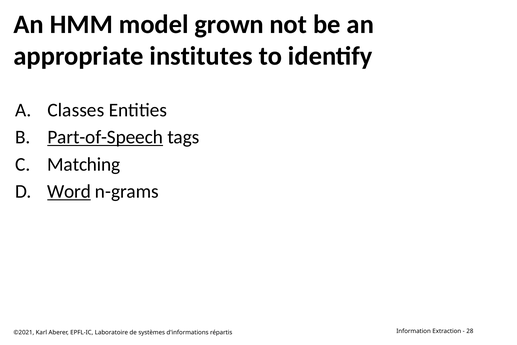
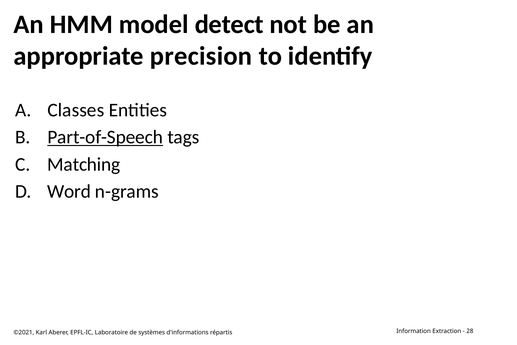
grown: grown -> detect (229, 24)
institutes: institutes -> precision (201, 56)
Word underline: present -> none (69, 191)
